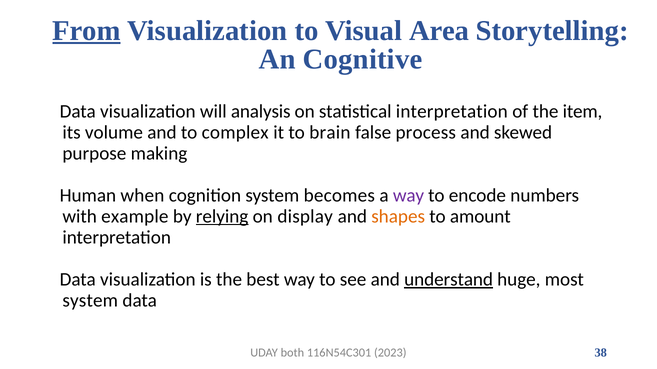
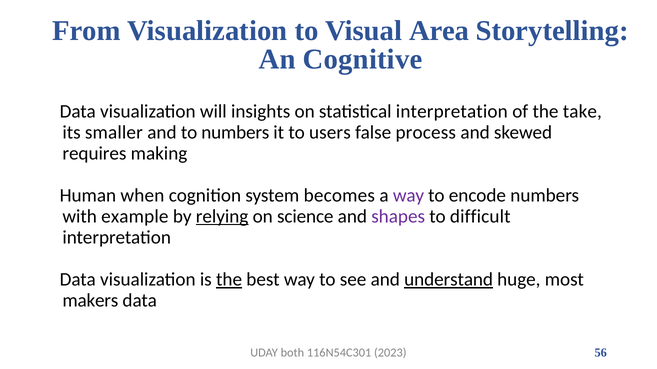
From underline: present -> none (87, 31)
analysis: analysis -> insights (261, 111)
item: item -> take (582, 111)
volume: volume -> smaller (114, 132)
to complex: complex -> numbers (235, 132)
brain: brain -> users (330, 132)
purpose: purpose -> requires (94, 154)
display: display -> science (305, 217)
shapes colour: orange -> purple (398, 217)
amount: amount -> difficult (480, 217)
the underline: none -> present (229, 280)
system: system -> makers (90, 301)
38: 38 -> 56 (601, 353)
